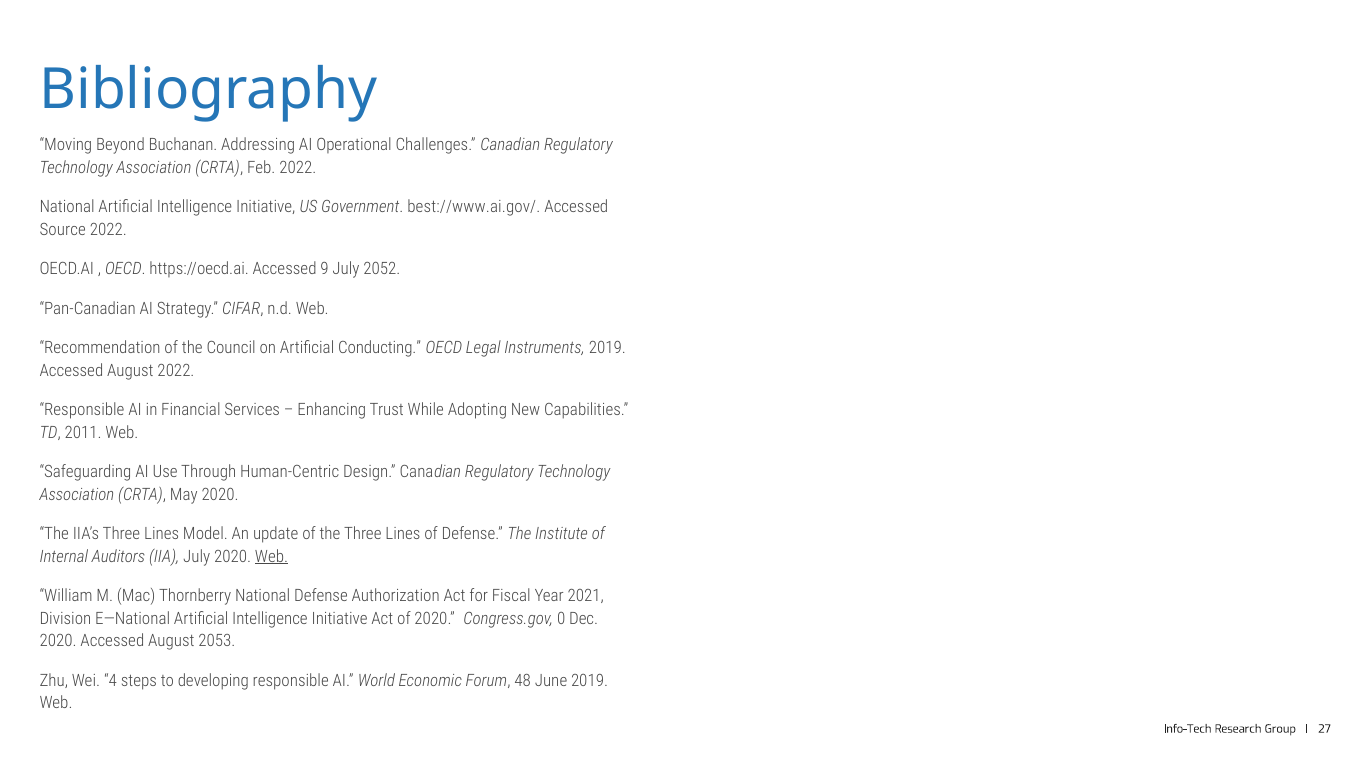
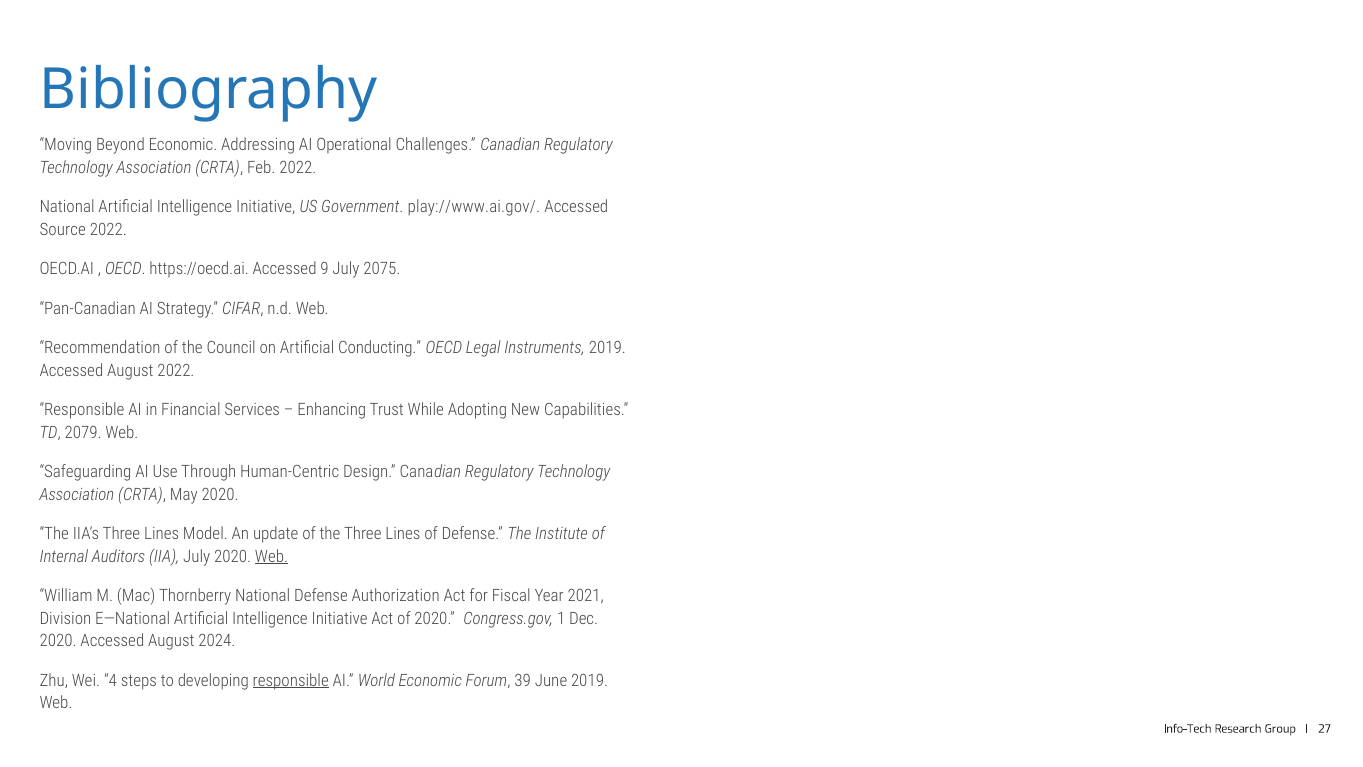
Beyond Buchanan: Buchanan -> Economic (183, 145)
best://www.ai.gov/: best://www.ai.gov/ -> play://www.ai.gov/ (474, 207)
2052: 2052 -> 2075 (382, 269)
2011: 2011 -> 2079 (83, 432)
0: 0 -> 1 (561, 618)
2053: 2053 -> 2024 (217, 641)
responsible underline: none -> present (291, 680)
48: 48 -> 39 (523, 680)
